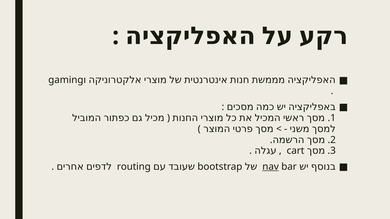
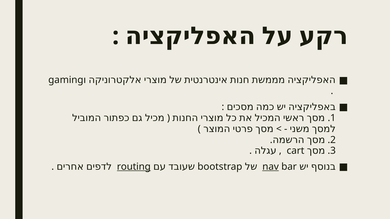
routing underline: none -> present (134, 167)
